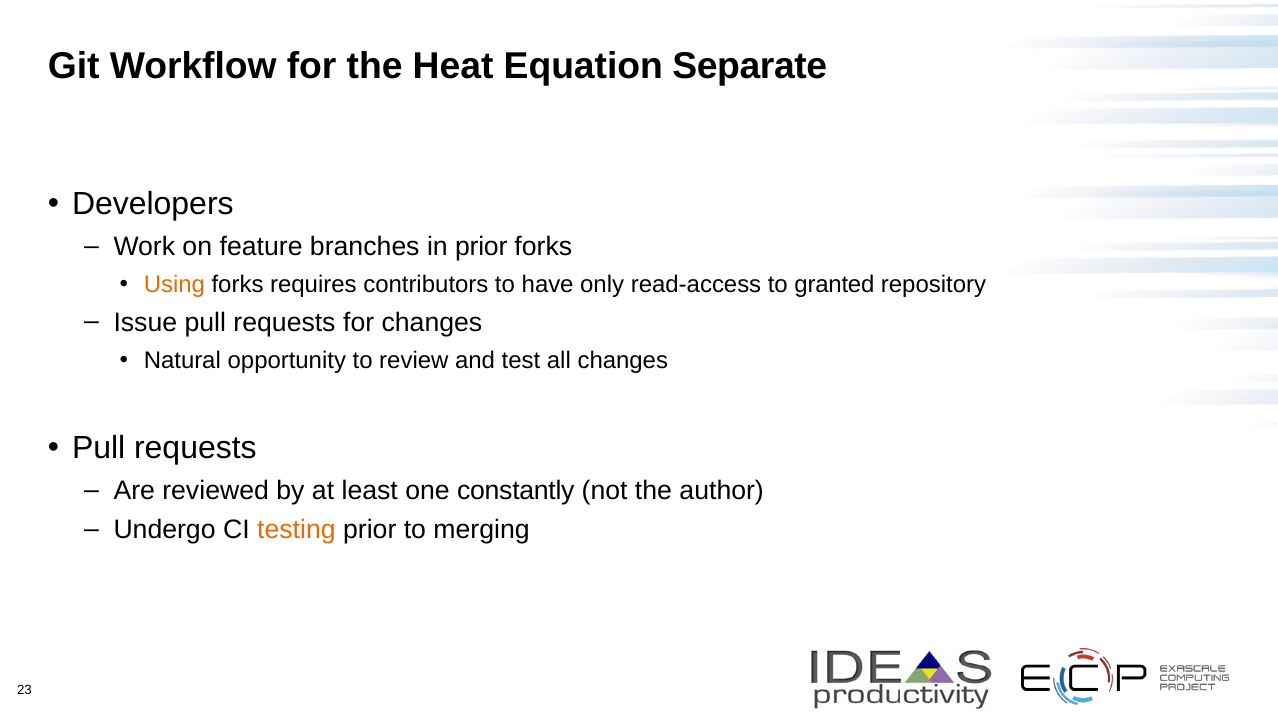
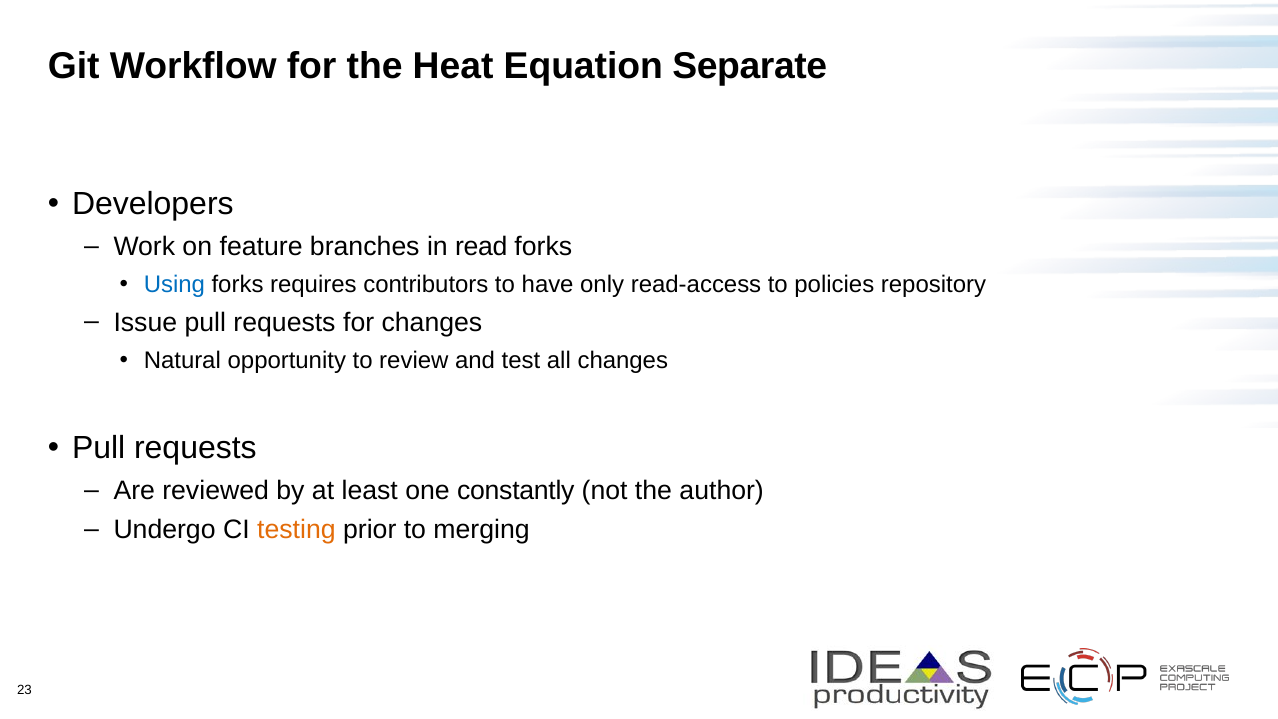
in prior: prior -> read (481, 246)
Using colour: orange -> blue (174, 284)
granted: granted -> policies (834, 284)
